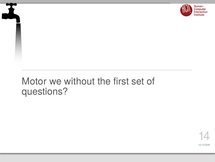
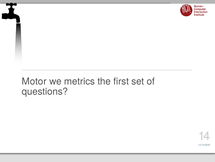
without: without -> metrics (80, 81)
